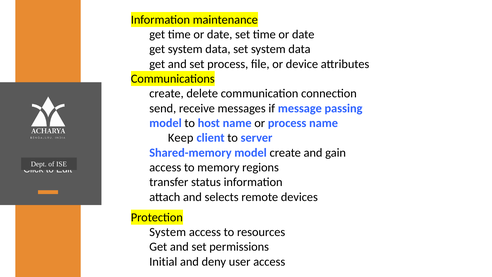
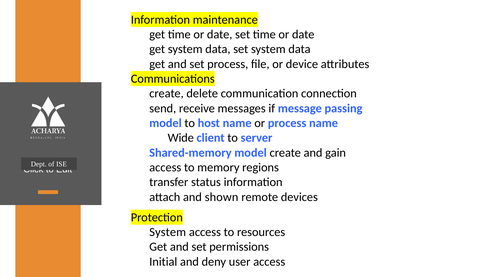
Keep: Keep -> Wide (181, 138)
selects: selects -> shown (222, 197)
